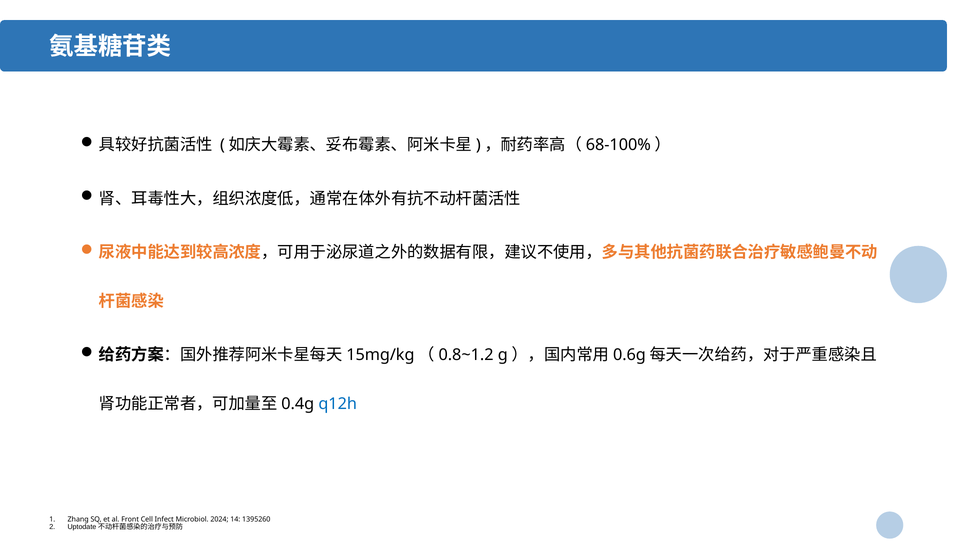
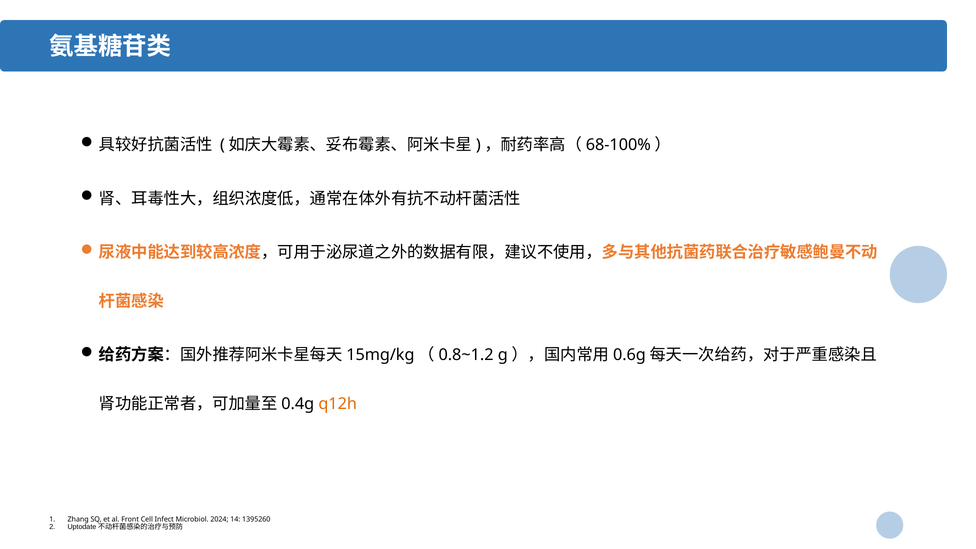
q12h colour: blue -> orange (338, 404)
